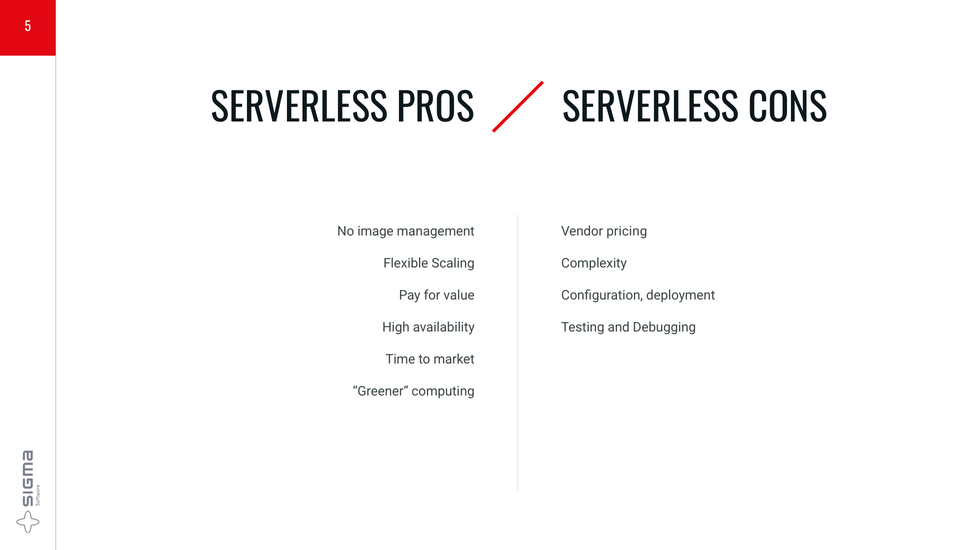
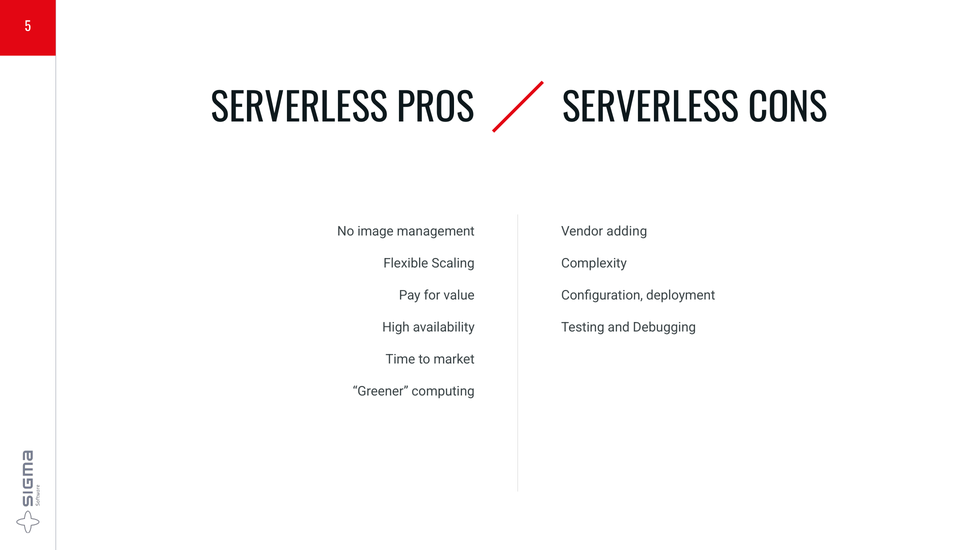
pricing: pricing -> adding (627, 231)
